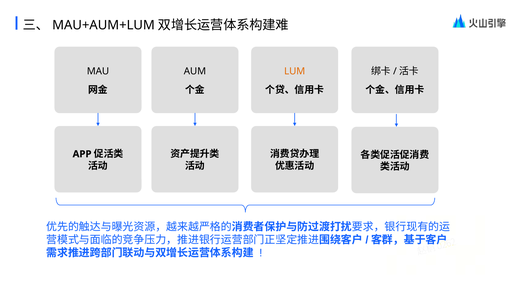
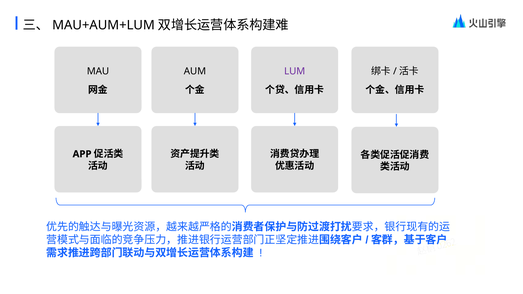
LUM colour: orange -> purple (295, 71)
